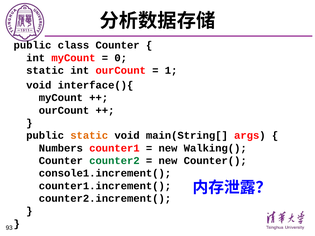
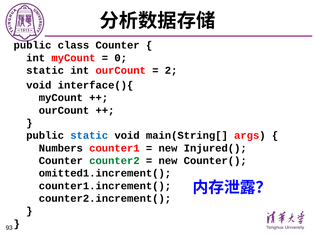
1: 1 -> 2 (171, 71)
static colour: orange -> blue (89, 136)
Walking(: Walking( -> Injured( (215, 148)
console1.increment(: console1.increment( -> omitted1.increment( (105, 173)
